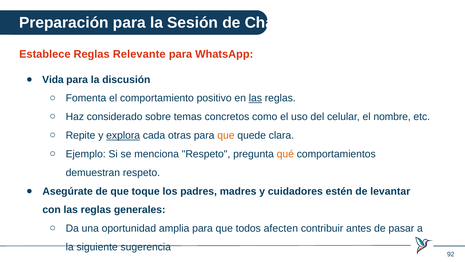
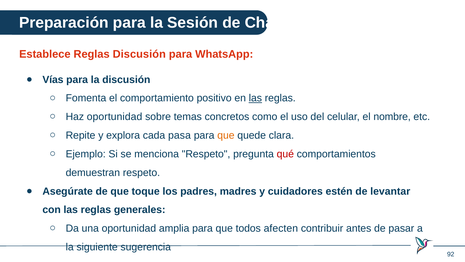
Reglas Relevante: Relevante -> Discusión (139, 54)
Vida: Vida -> Vías (53, 79)
Haz considerado: considerado -> oportunidad (115, 117)
explora underline: present -> none (123, 135)
otras: otras -> pasa (179, 135)
qué colour: orange -> red (285, 154)
